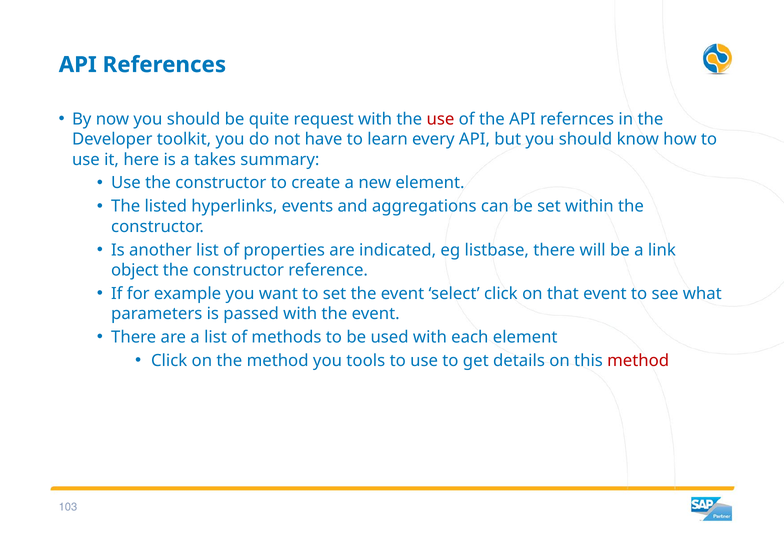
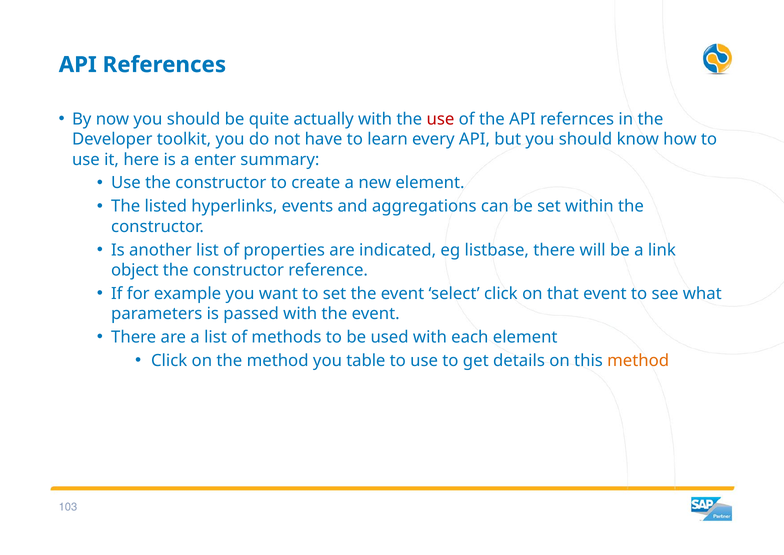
request: request -> actually (324, 119)
takes: takes -> enter (215, 159)
tools: tools -> table (366, 361)
method colour: red -> orange (638, 361)
